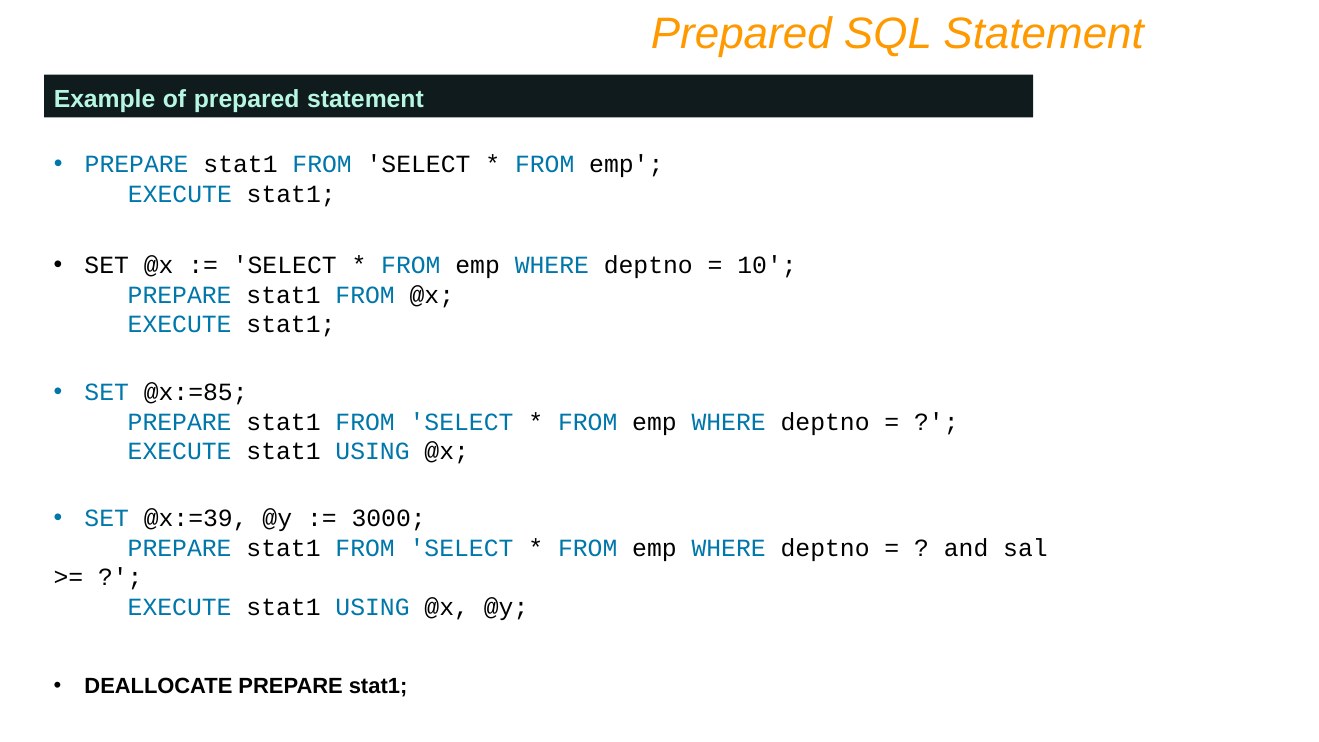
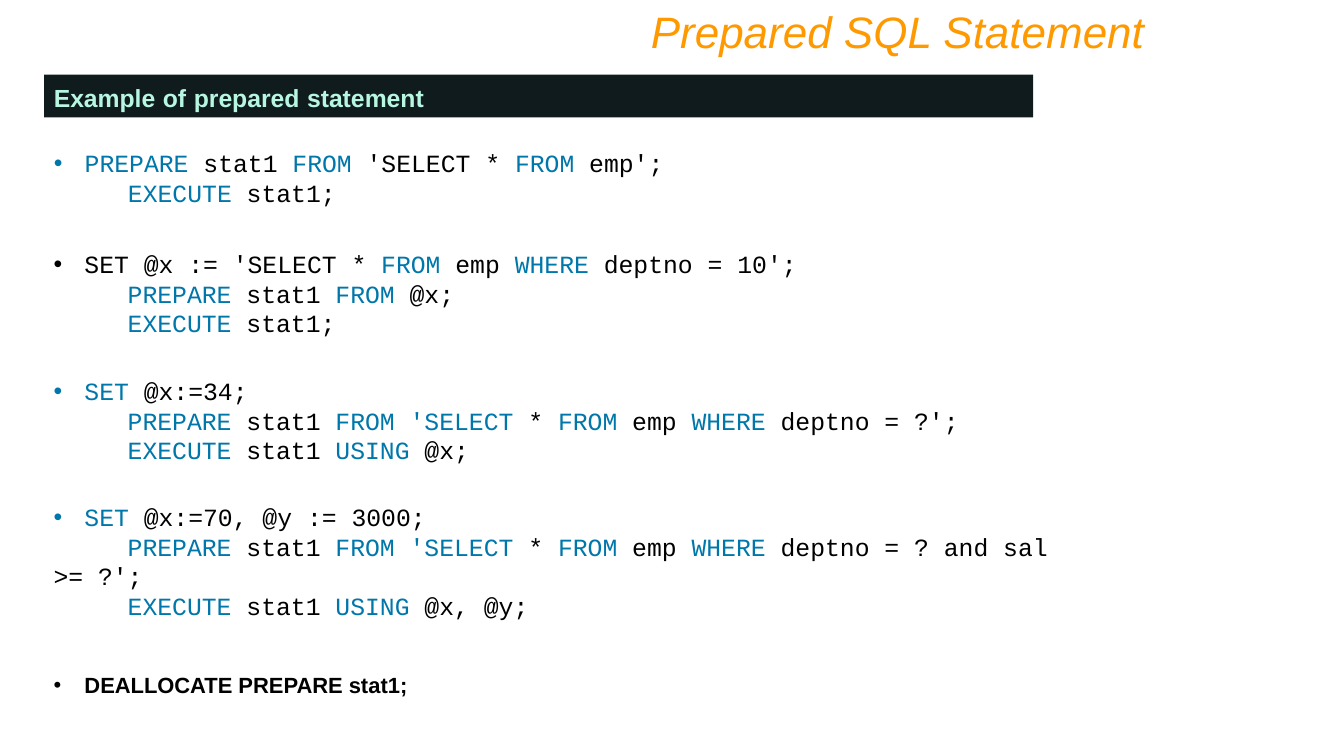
@x:=85: @x:=85 -> @x:=34 (196, 392)
@x:=39: @x:=39 -> @x:=70 (196, 518)
